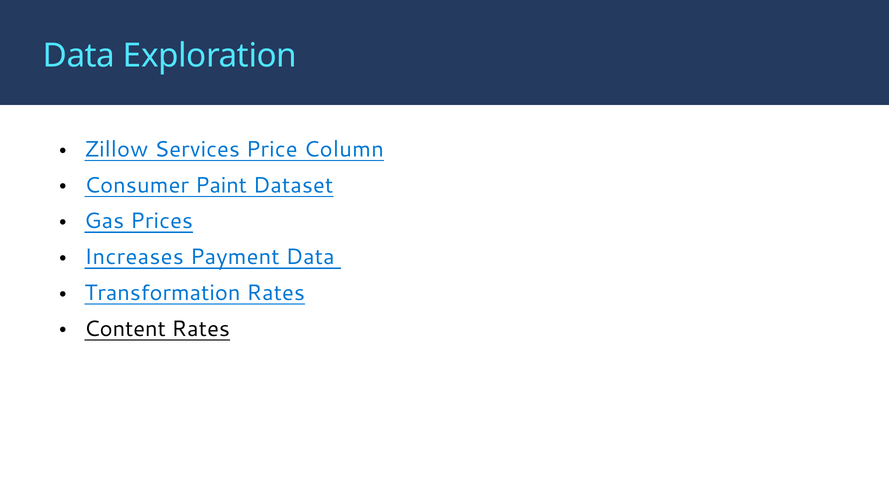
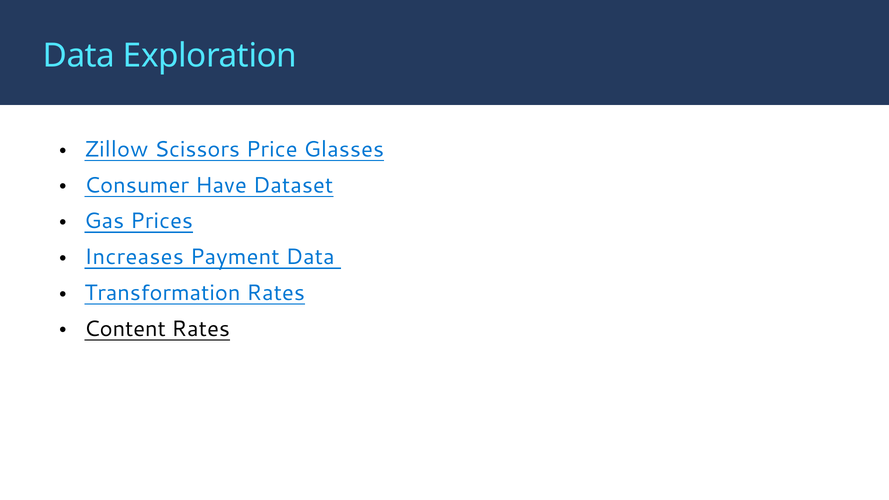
Services: Services -> Scissors (197, 149)
Column: Column -> Glasses (344, 149)
Paint: Paint -> Have (221, 185)
